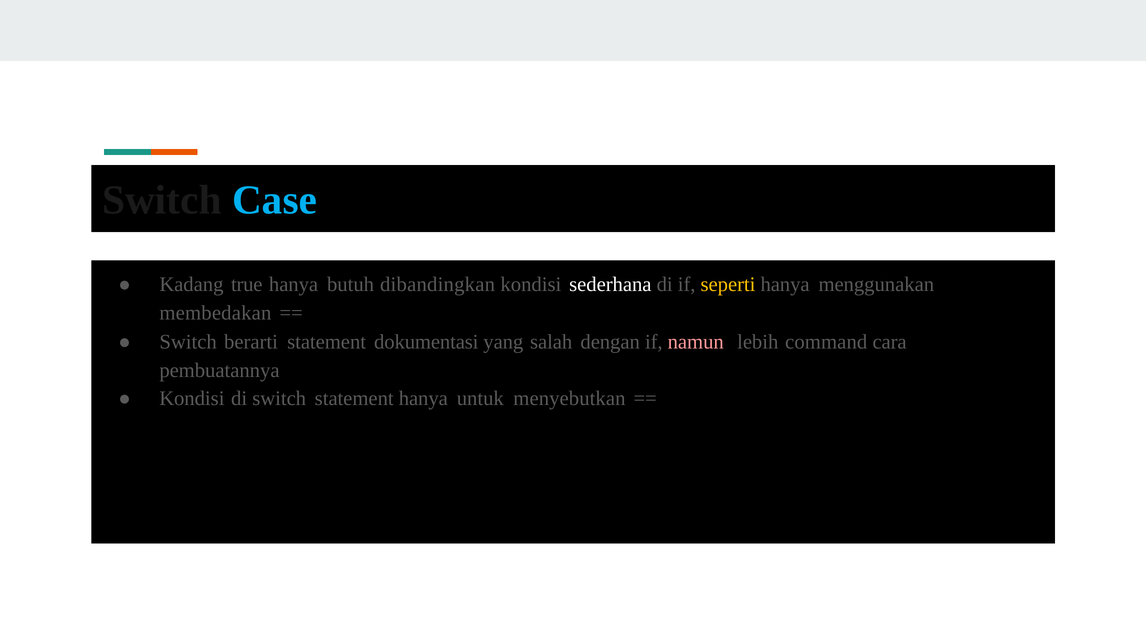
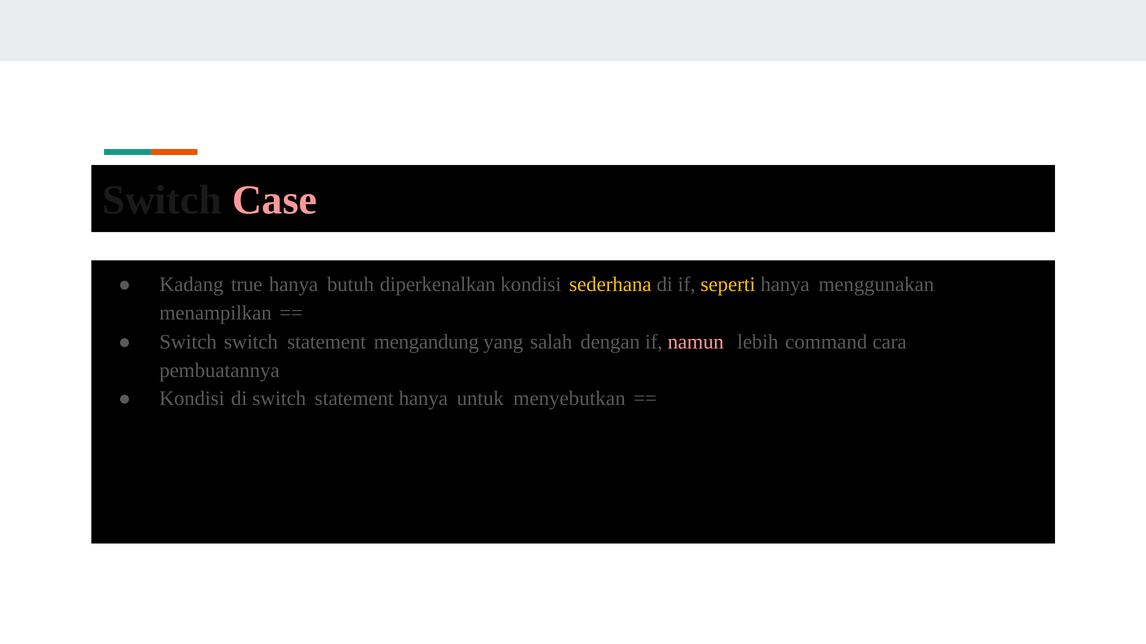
Case colour: light blue -> pink (275, 200)
dibandingkan: dibandingkan -> diperkenalkan (438, 285)
sederhana colour: white -> yellow (610, 285)
membedakan: membedakan -> menampilkan (216, 313)
Switch berarti: berarti -> switch (251, 342)
dokumentasi: dokumentasi -> mengandung (426, 342)
